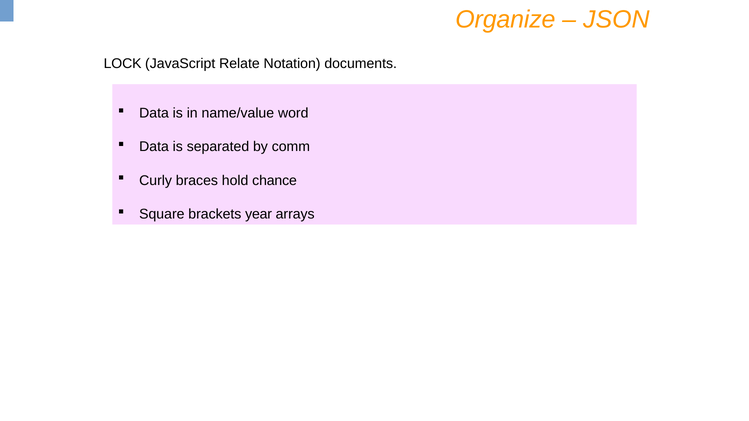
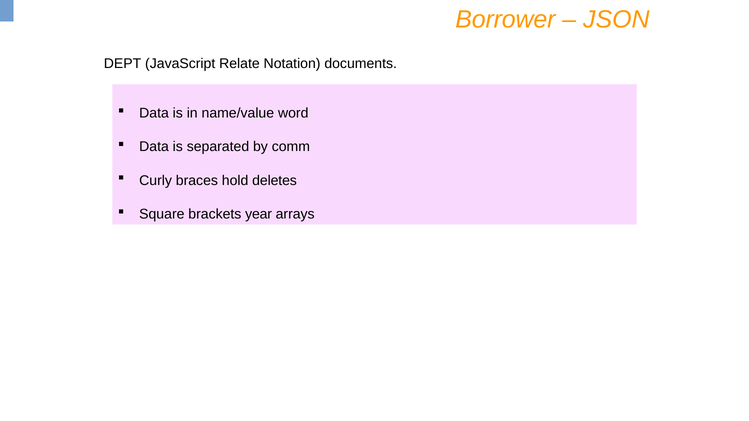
Organize: Organize -> Borrower (505, 19)
LOCK: LOCK -> DEPT (123, 64)
chance: chance -> deletes (275, 181)
